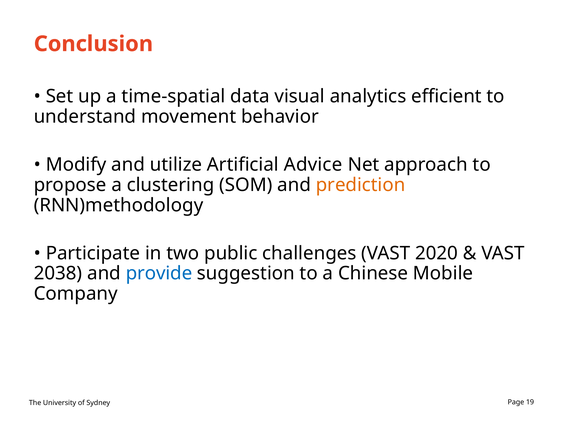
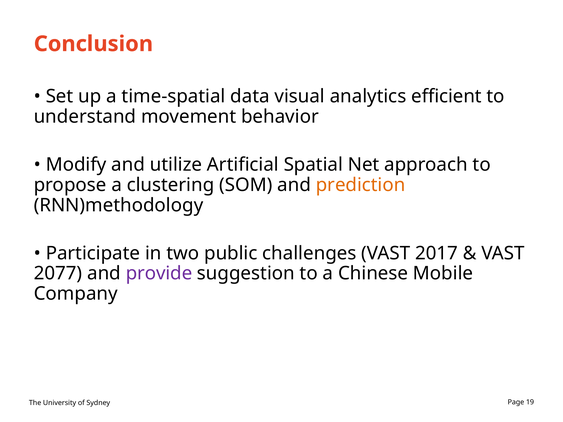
Advice: Advice -> Spatial (313, 165)
2020: 2020 -> 2017 (436, 253)
2038: 2038 -> 2077 (58, 274)
provide colour: blue -> purple (159, 274)
